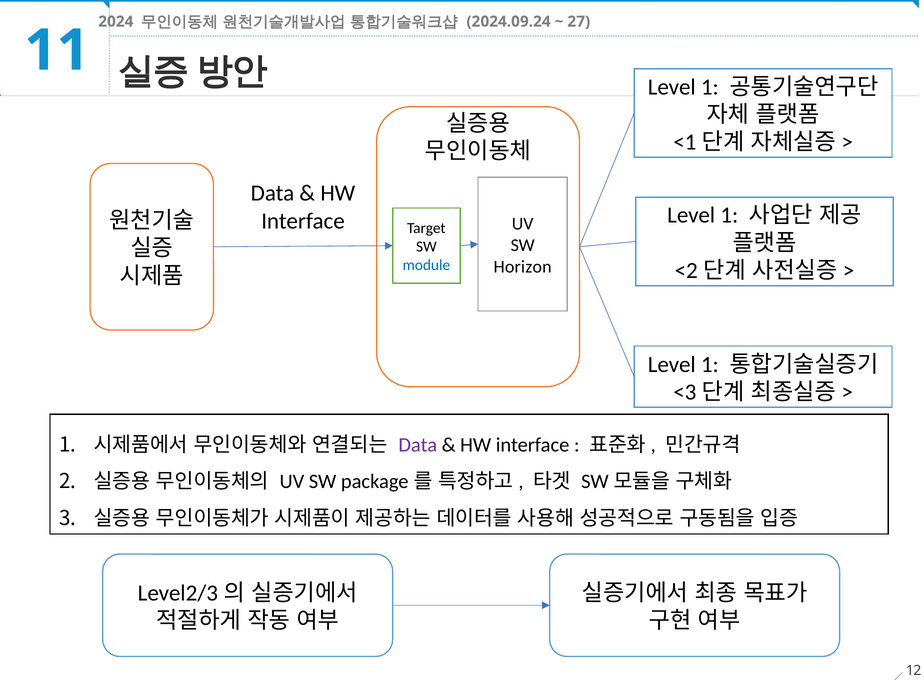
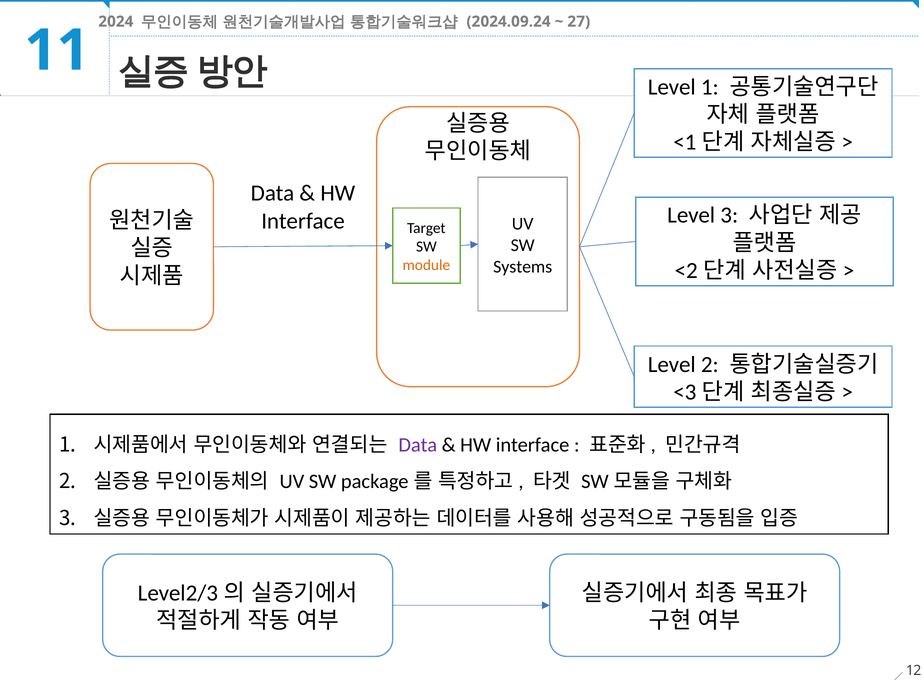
1: 1 -> 3 (729, 215)
module colour: blue -> orange (426, 265)
Horizon: Horizon -> Systems (523, 267)
1: 1 -> 2 (710, 364)
